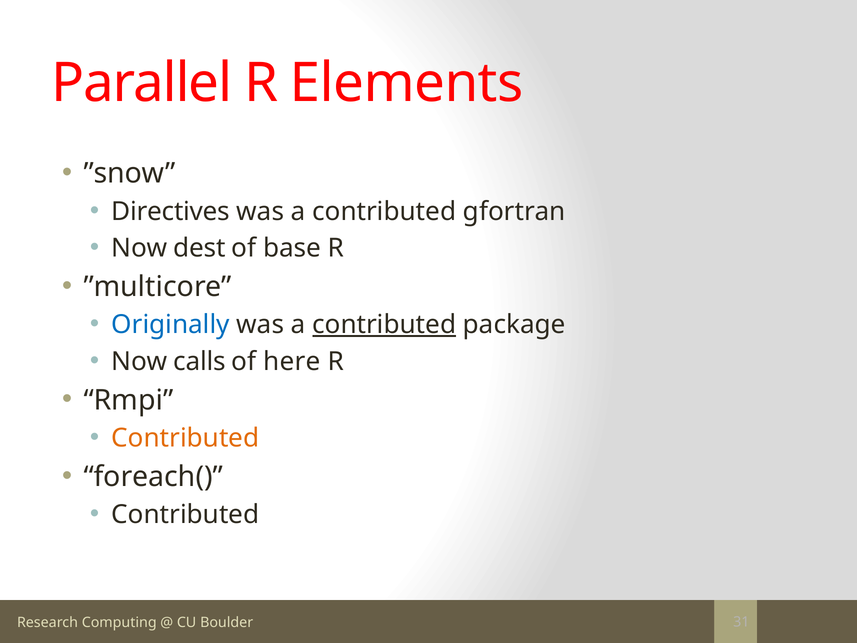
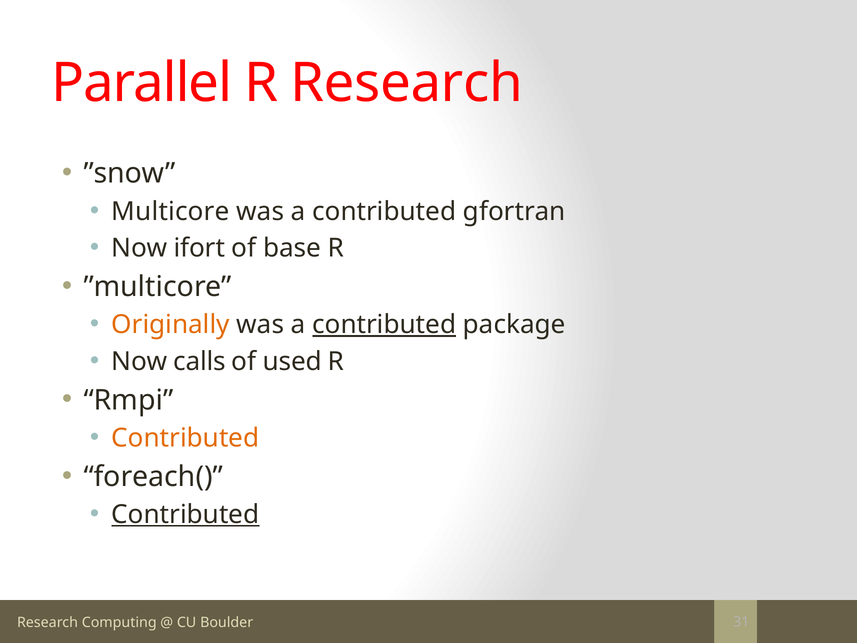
R Elements: Elements -> Research (407, 83)
Directives: Directives -> Multicore (170, 211)
dest: dest -> ifort (199, 248)
Originally colour: blue -> orange (171, 325)
here: here -> used (292, 361)
Contributed underline: none -> present (185, 514)
